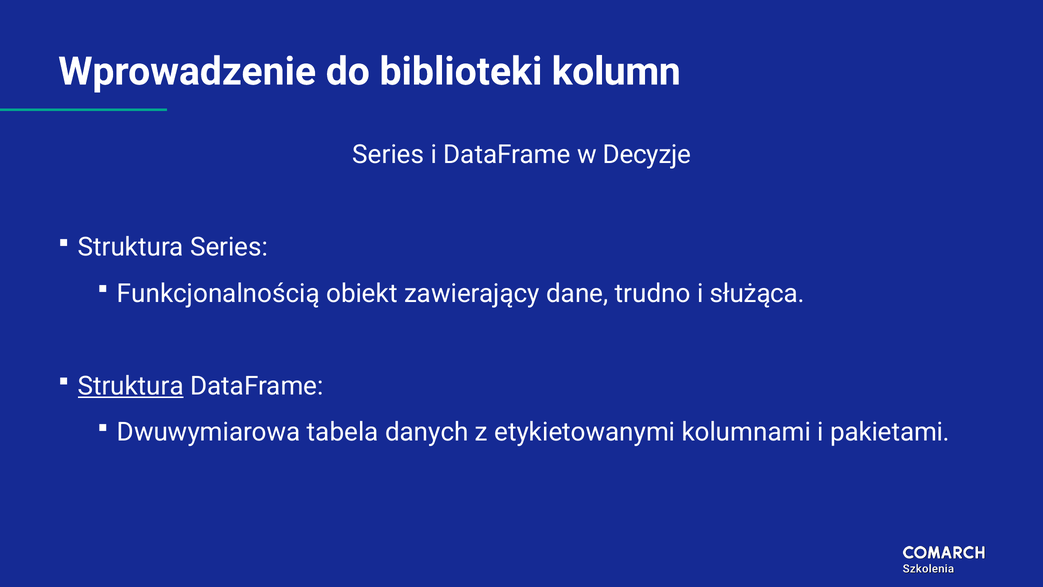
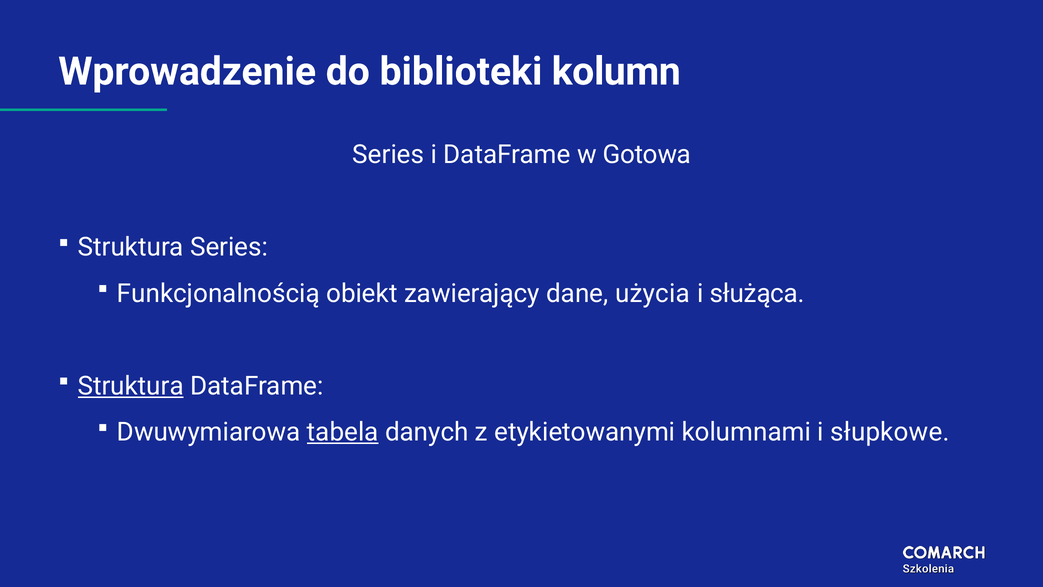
Decyzje: Decyzje -> Gotowa (647, 155)
trudno: trudno -> użycia (653, 293)
tabela underline: none -> present (343, 432)
pakietami: pakietami -> słupkowe (890, 432)
